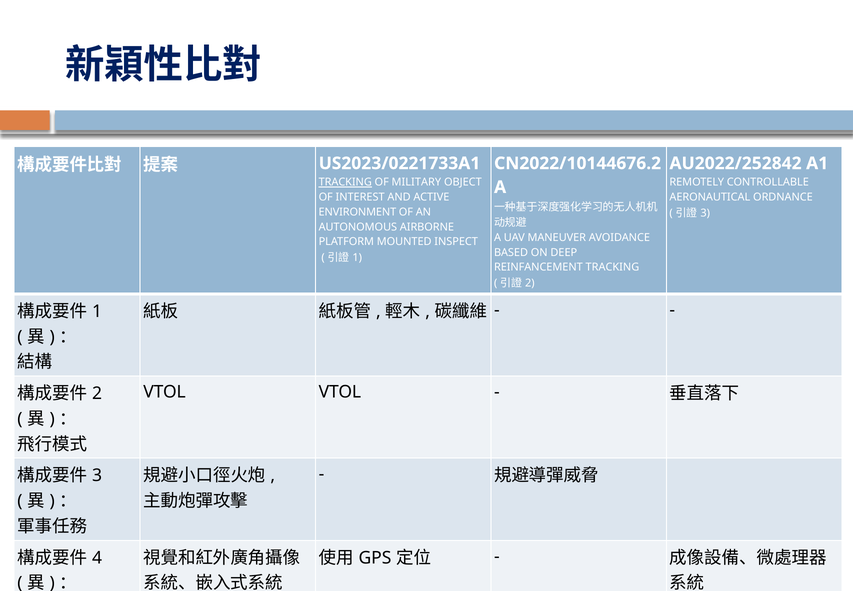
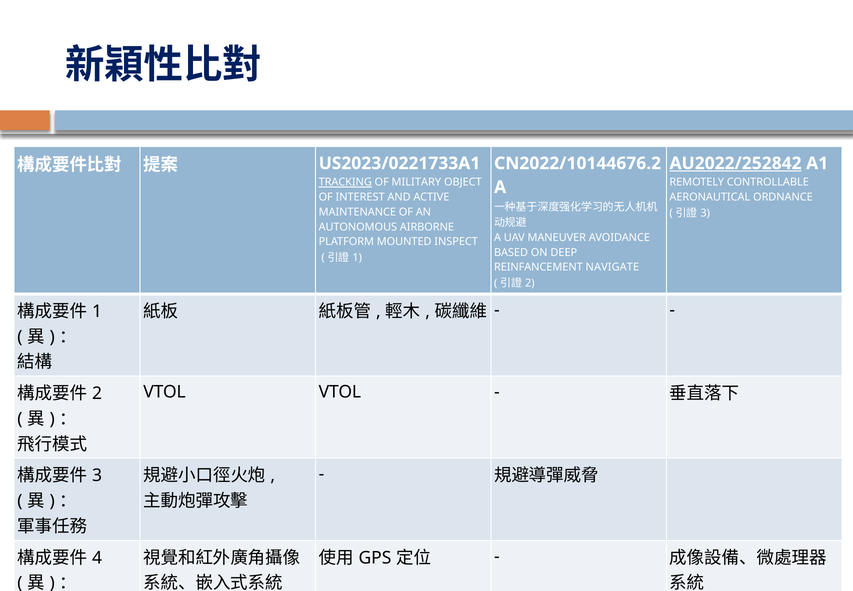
AU2022/252842 underline: none -> present (736, 163)
ENVIRONMENT: ENVIRONMENT -> MAINTENANCE (357, 212)
REINFANCEMENT TRACKING: TRACKING -> NAVIGATE (612, 267)
